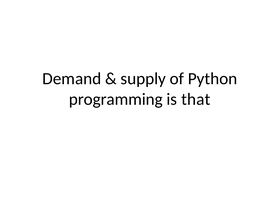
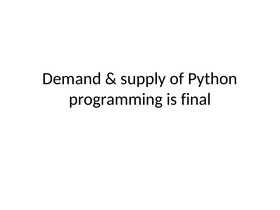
that: that -> final (196, 99)
